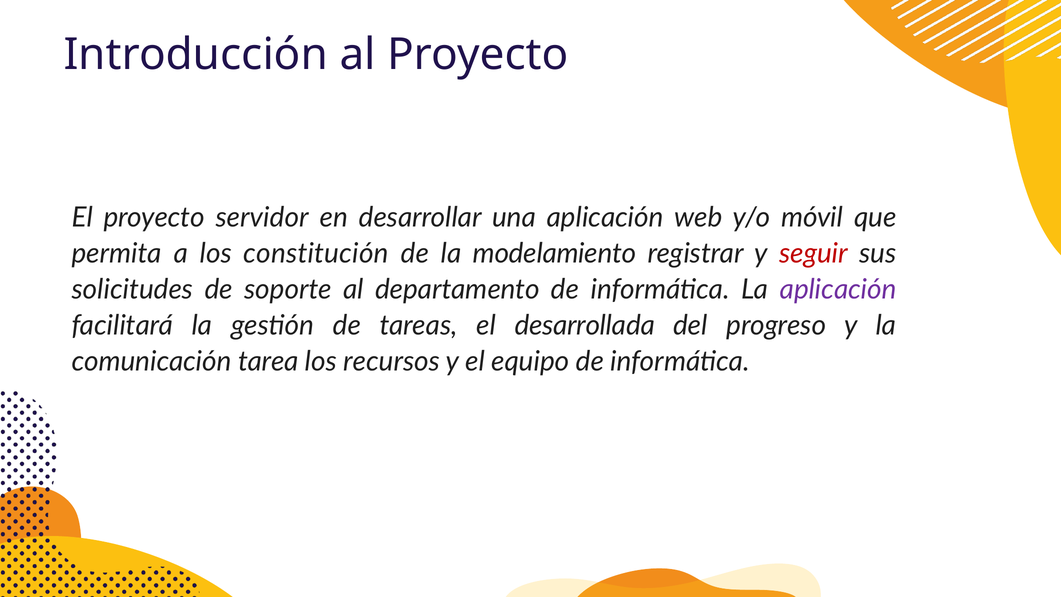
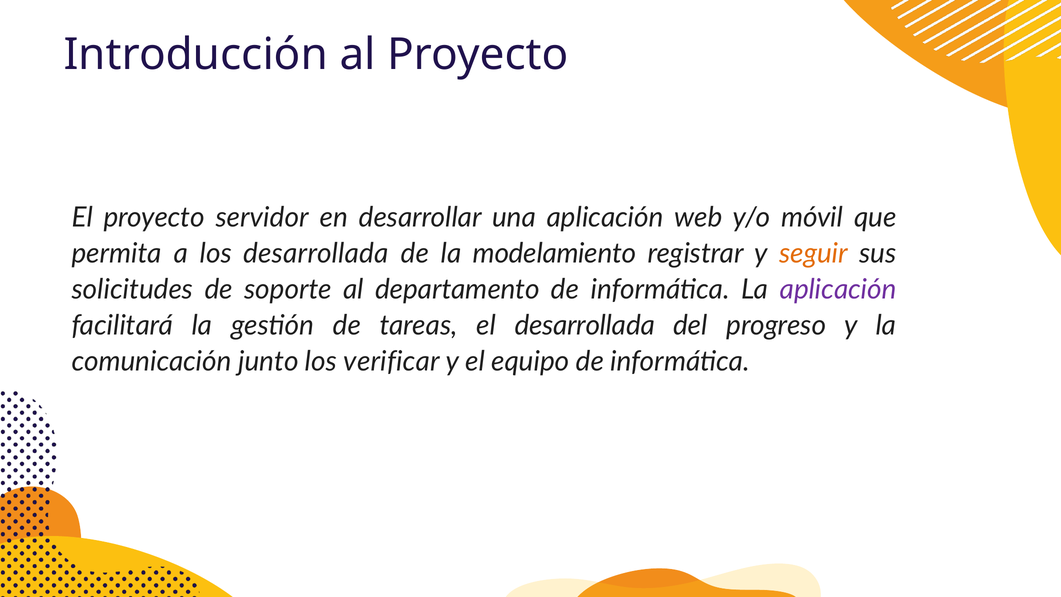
los constitución: constitución -> desarrollada (316, 253)
seguir colour: red -> orange (813, 253)
tarea: tarea -> junto (268, 361)
recursos: recursos -> verificar (392, 361)
